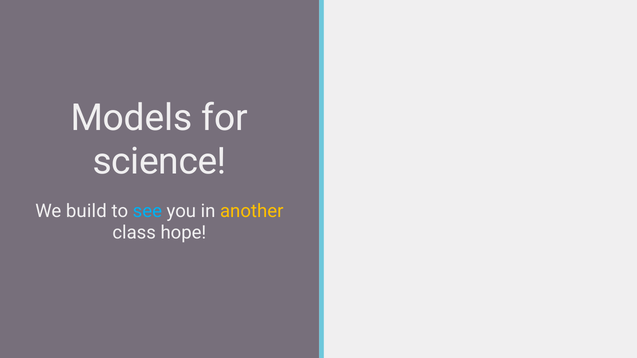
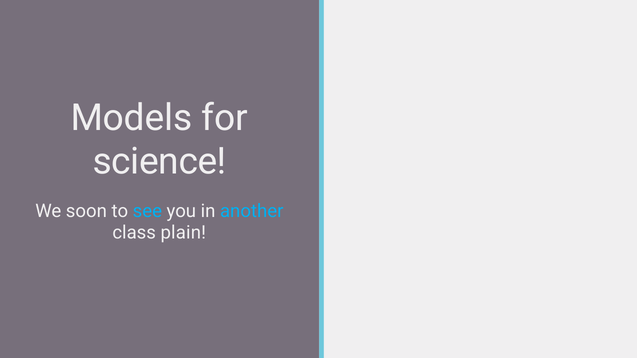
build: build -> soon (86, 211)
another colour: yellow -> light blue (252, 211)
hope: hope -> plain (183, 233)
